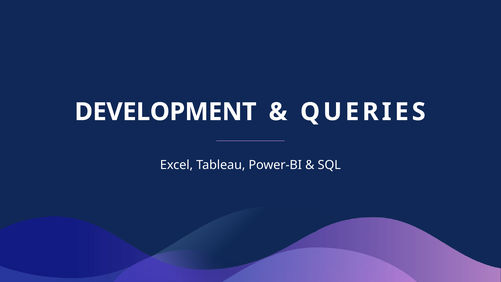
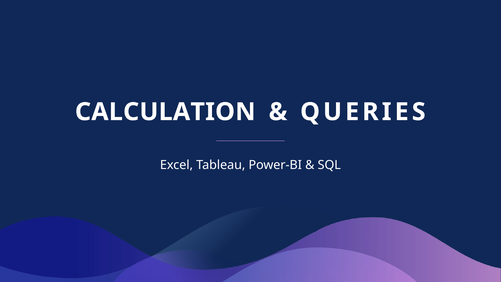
DEVELOPMENT: DEVELOPMENT -> CALCULATION (165, 112)
